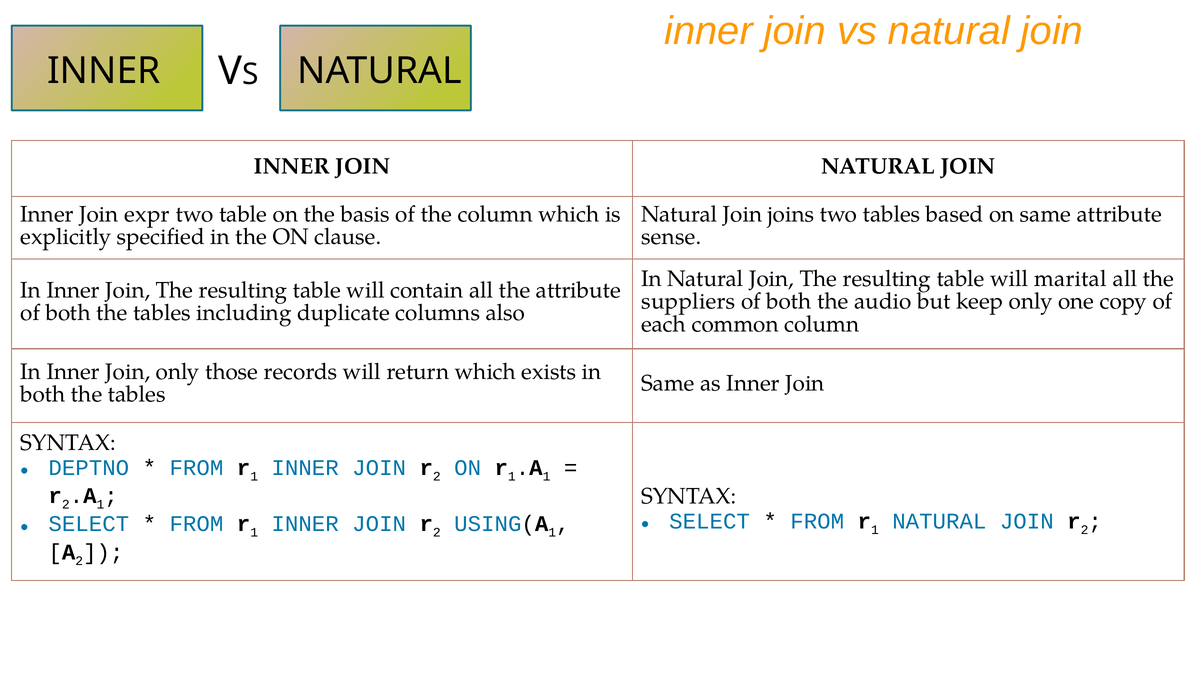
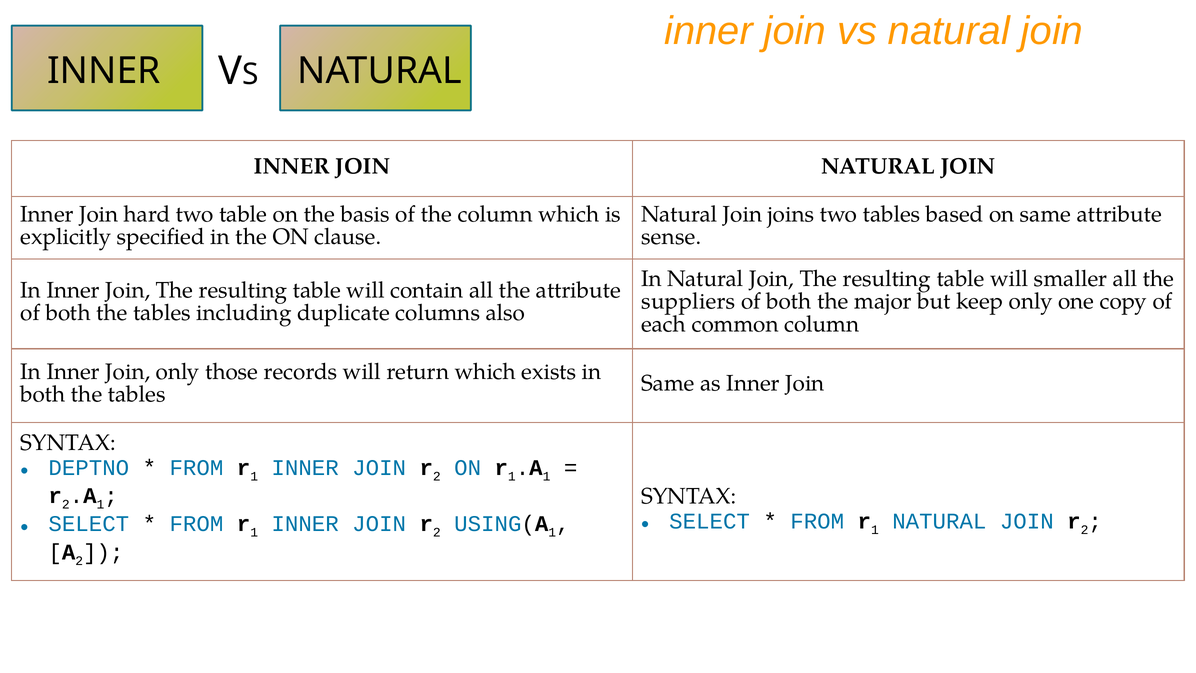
expr: expr -> hard (147, 214)
marital: marital -> smaller (1071, 279)
audio: audio -> major (883, 301)
